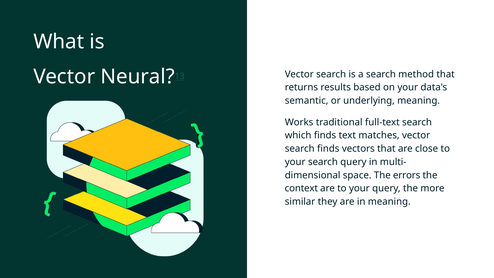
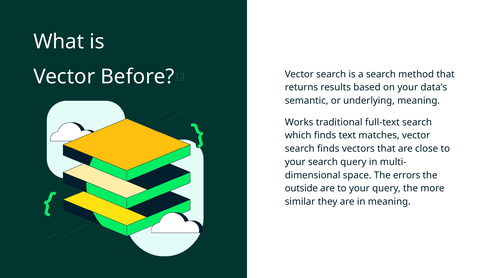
Neural: Neural -> Before (138, 77)
context: context -> outside (301, 188)
